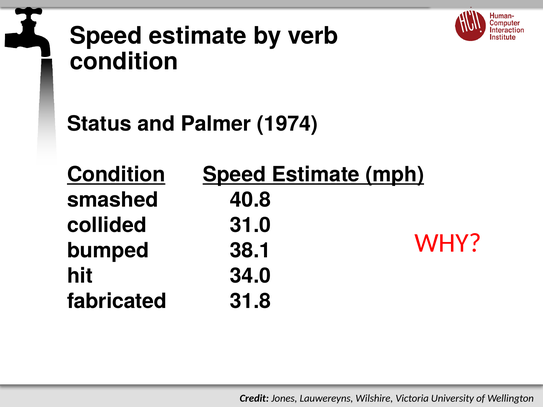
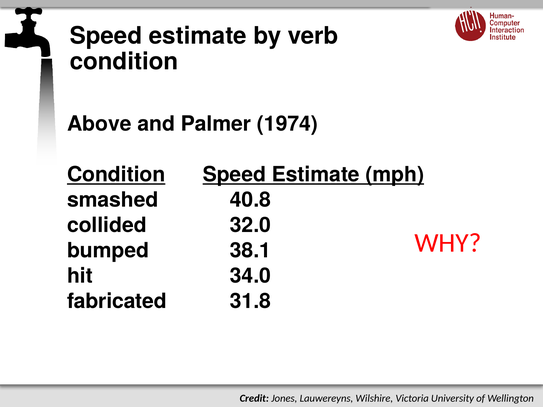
Status: Status -> Above (99, 124)
31.0: 31.0 -> 32.0 (250, 225)
